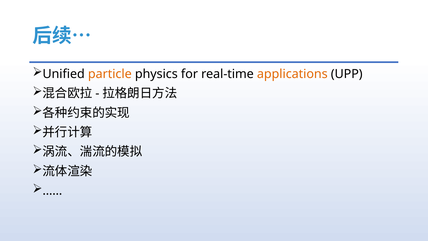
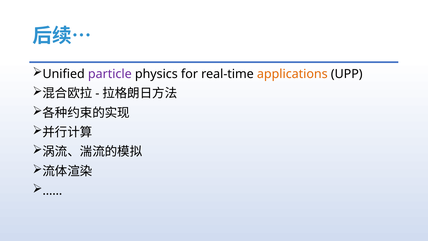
particle colour: orange -> purple (110, 74)
